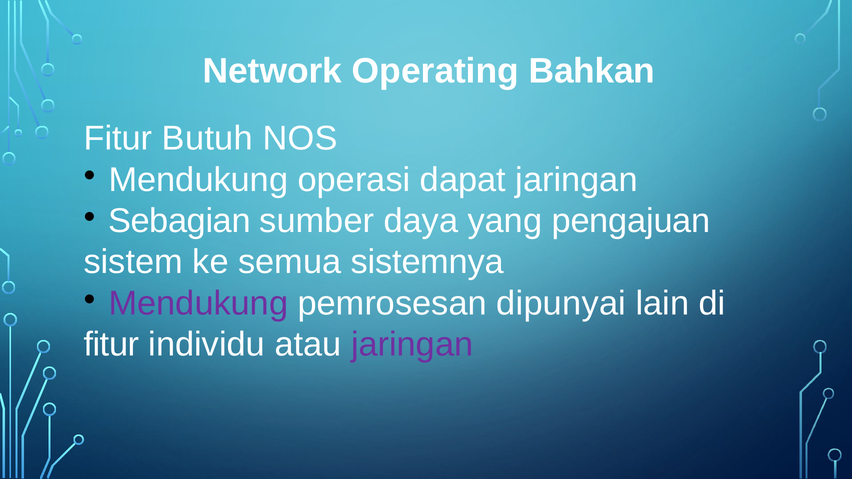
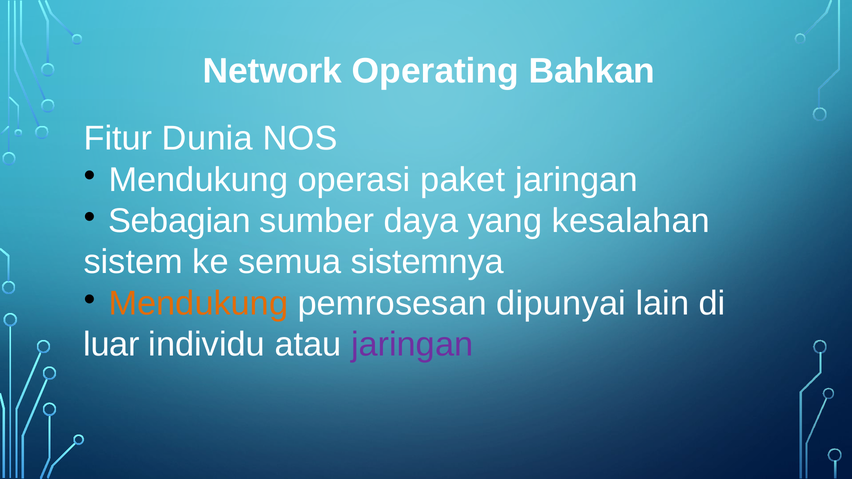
Butuh: Butuh -> Dunia (207, 139)
dapat: dapat -> paket (463, 180)
pengajuan: pengajuan -> kesalahan (631, 221)
Mendukung colour: purple -> orange (198, 304)
fitur: fitur -> luar (111, 345)
